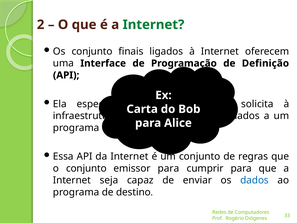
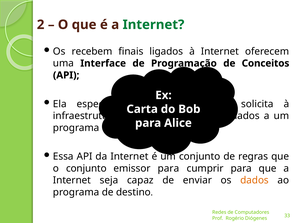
Os conjunto: conjunto -> recebem (92, 51)
Definição: Definição -> Conceitos (266, 63)
dados colour: blue -> orange (255, 180)
